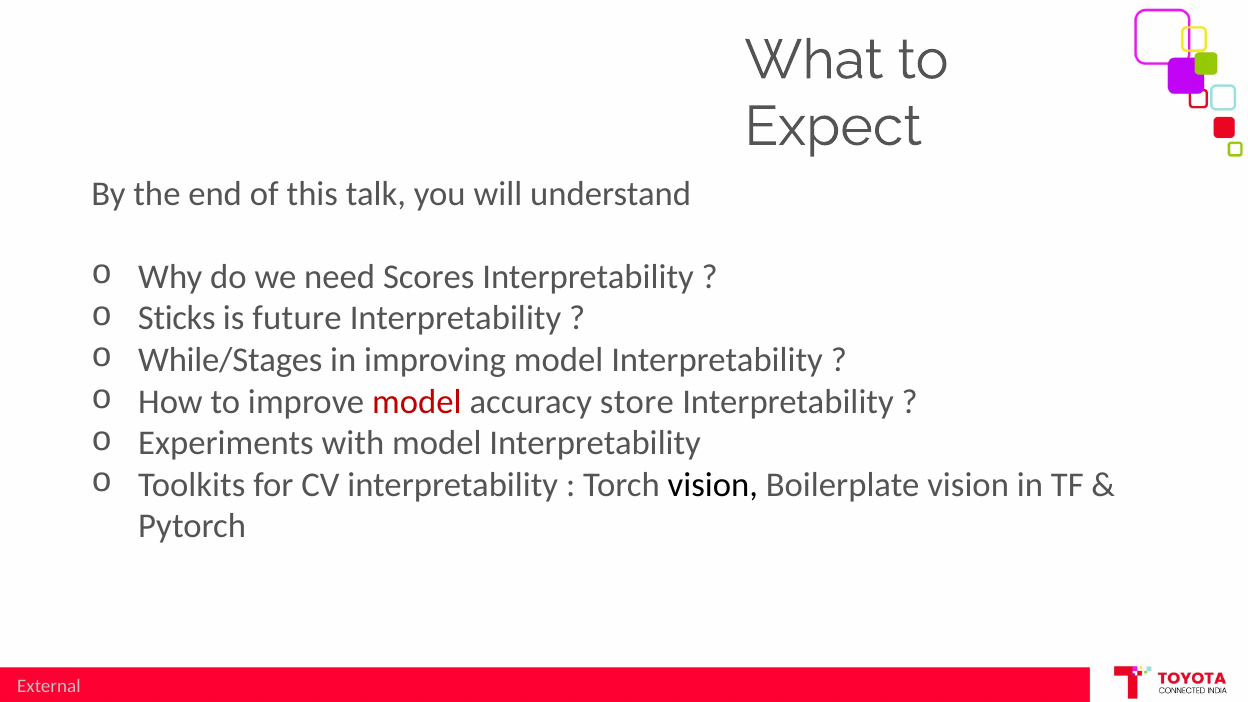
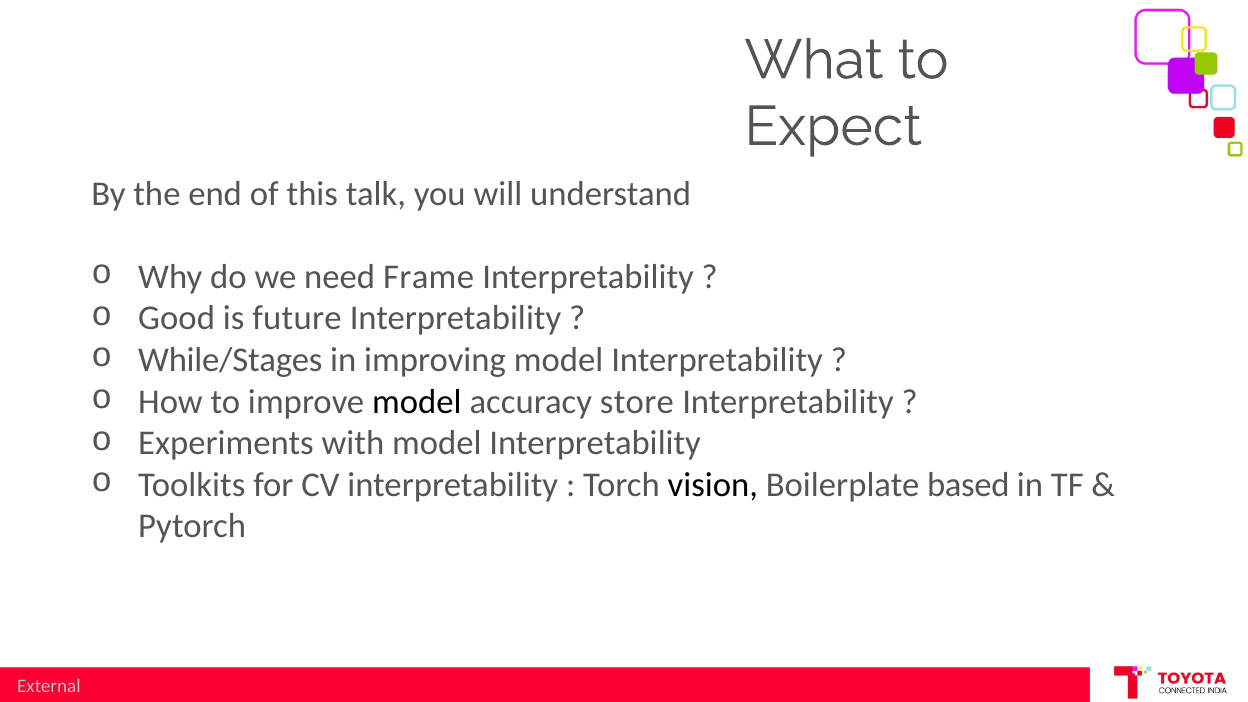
Scores: Scores -> Frame (429, 277)
Sticks: Sticks -> Good (177, 318)
model colour: red -> black (417, 402)
Boilerplate vision: vision -> based (968, 485)
